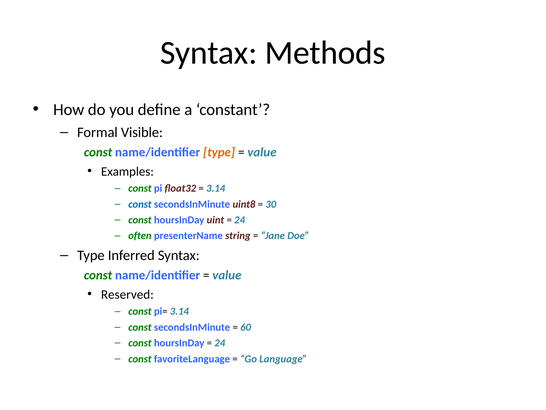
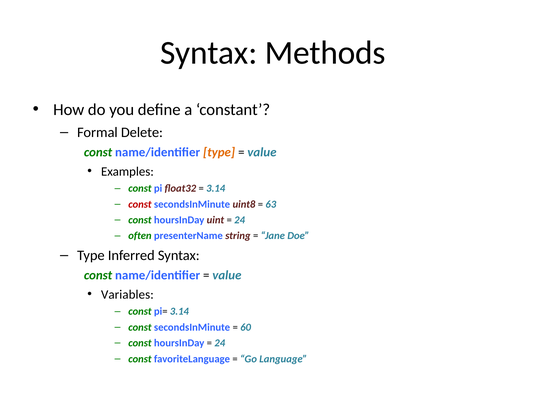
Visible: Visible -> Delete (142, 132)
const colour: blue -> red (140, 204)
30: 30 -> 63 (271, 204)
Reserved: Reserved -> Variables (127, 294)
